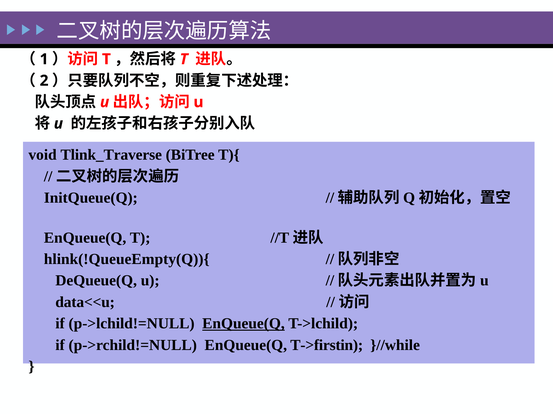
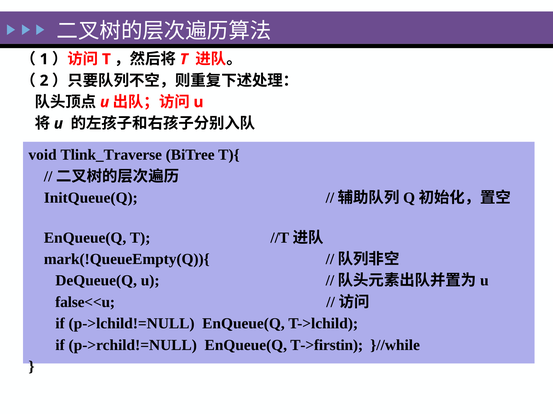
hlink(!QueueEmpty(Q)){: hlink(!QueueEmpty(Q)){ -> mark(!QueueEmpty(Q)){ (127, 260)
data<<u: data<<u -> false<<u (85, 303)
EnQueue(Q underline: present -> none (243, 324)
